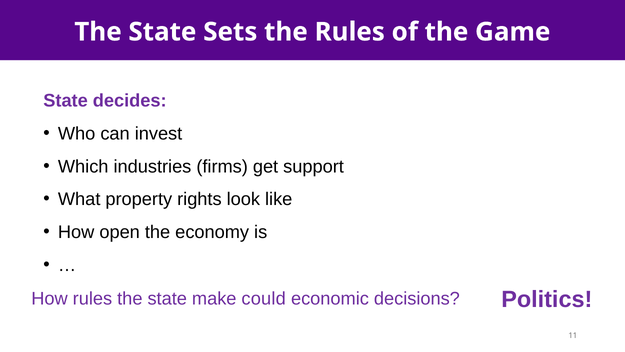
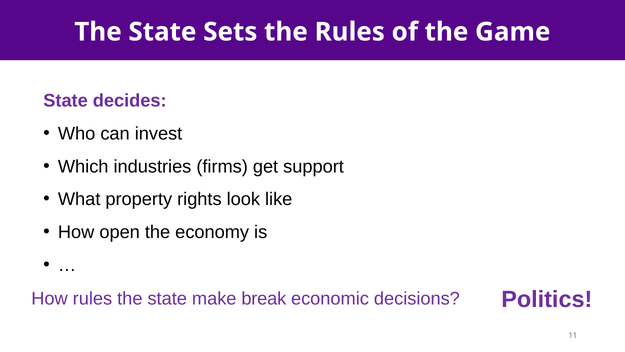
could: could -> break (264, 298)
